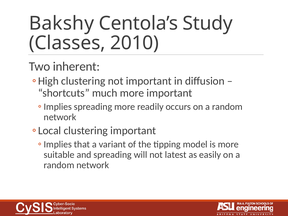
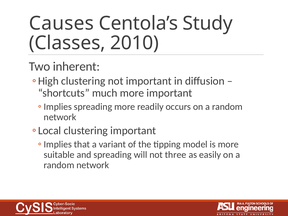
Bakshy: Bakshy -> Causes (61, 23)
latest: latest -> three (176, 155)
